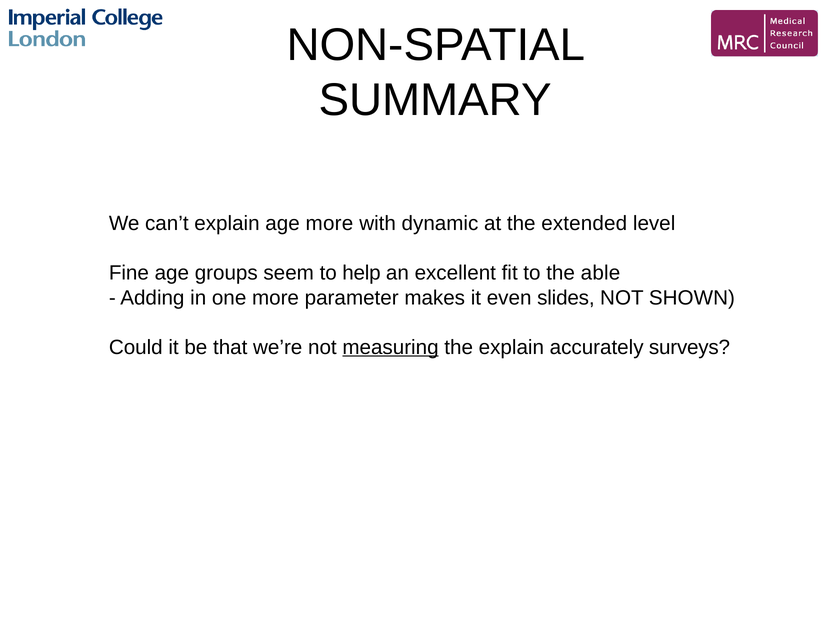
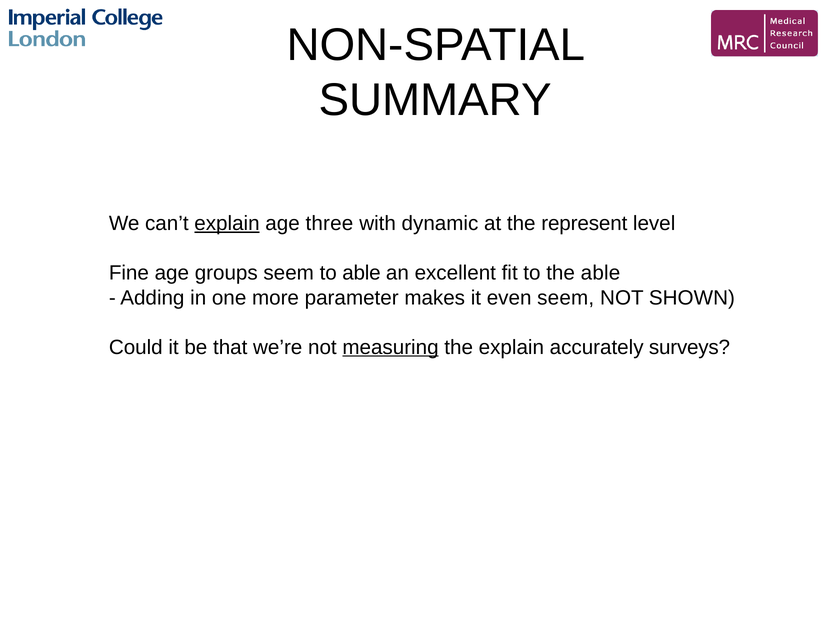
explain underline: none -> present (227, 223)
age more: more -> three (329, 223)
extended: extended -> represent (584, 223)
to help: help -> able (361, 273)
even slides: slides -> seem (566, 298)
